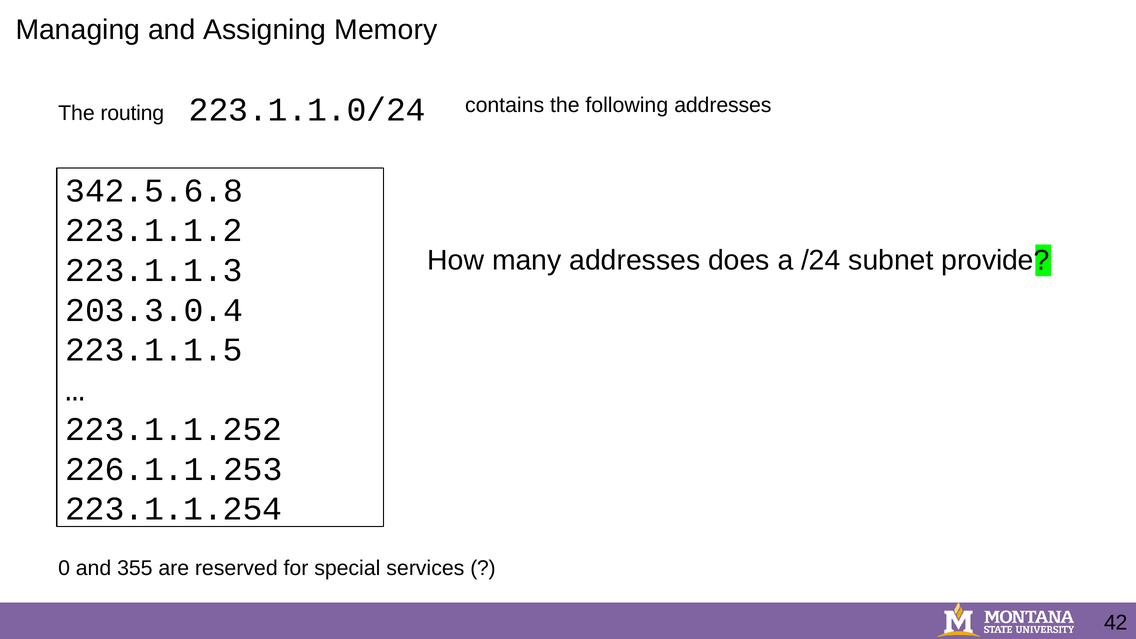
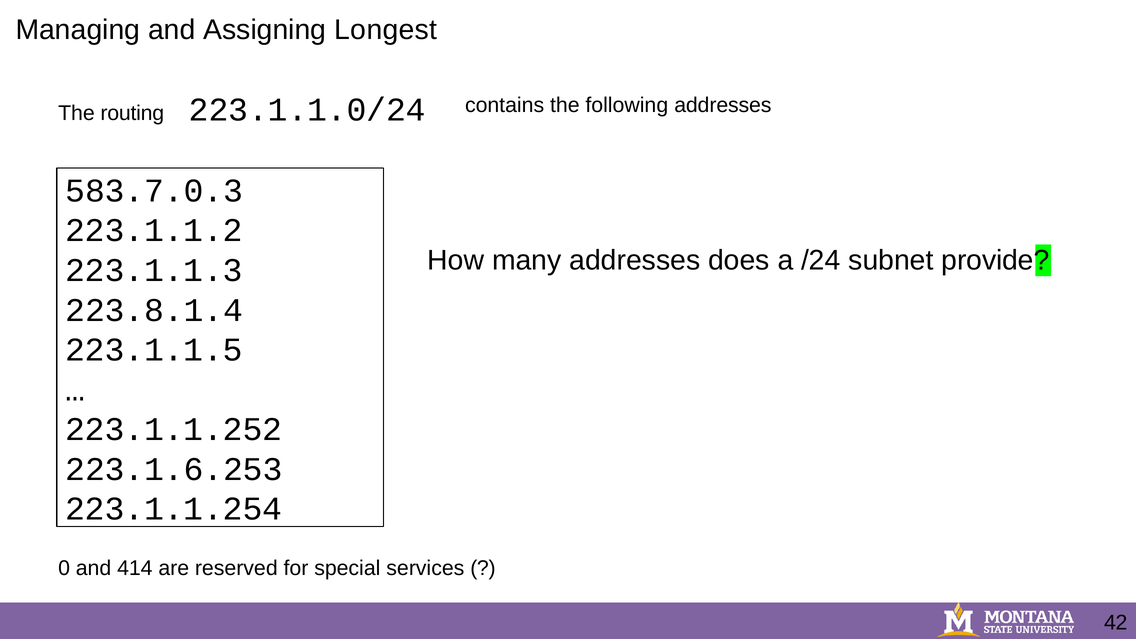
Memory: Memory -> Longest (386, 30)
342.5.6.8: 342.5.6.8 -> 583.7.0.3 (154, 191)
203.3.0.4: 203.3.0.4 -> 223.8.1.4 (154, 310)
226.1.1.253: 226.1.1.253 -> 223.1.6.253 (174, 469)
355: 355 -> 414 (135, 568)
